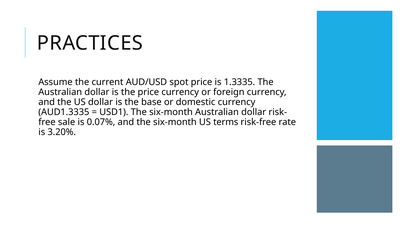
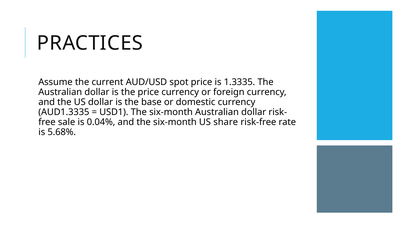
0.07%: 0.07% -> 0.04% (101, 122)
terms: terms -> share (226, 122)
3.20%: 3.20% -> 5.68% (62, 132)
